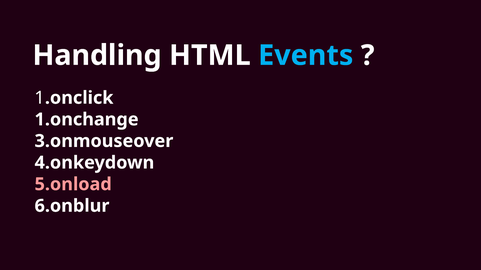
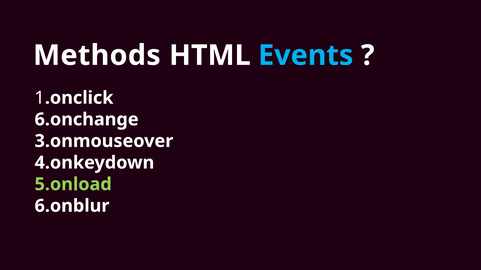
Handling: Handling -> Methods (97, 56)
1.onchange: 1.onchange -> 6.onchange (87, 120)
5.onload colour: pink -> light green (73, 185)
